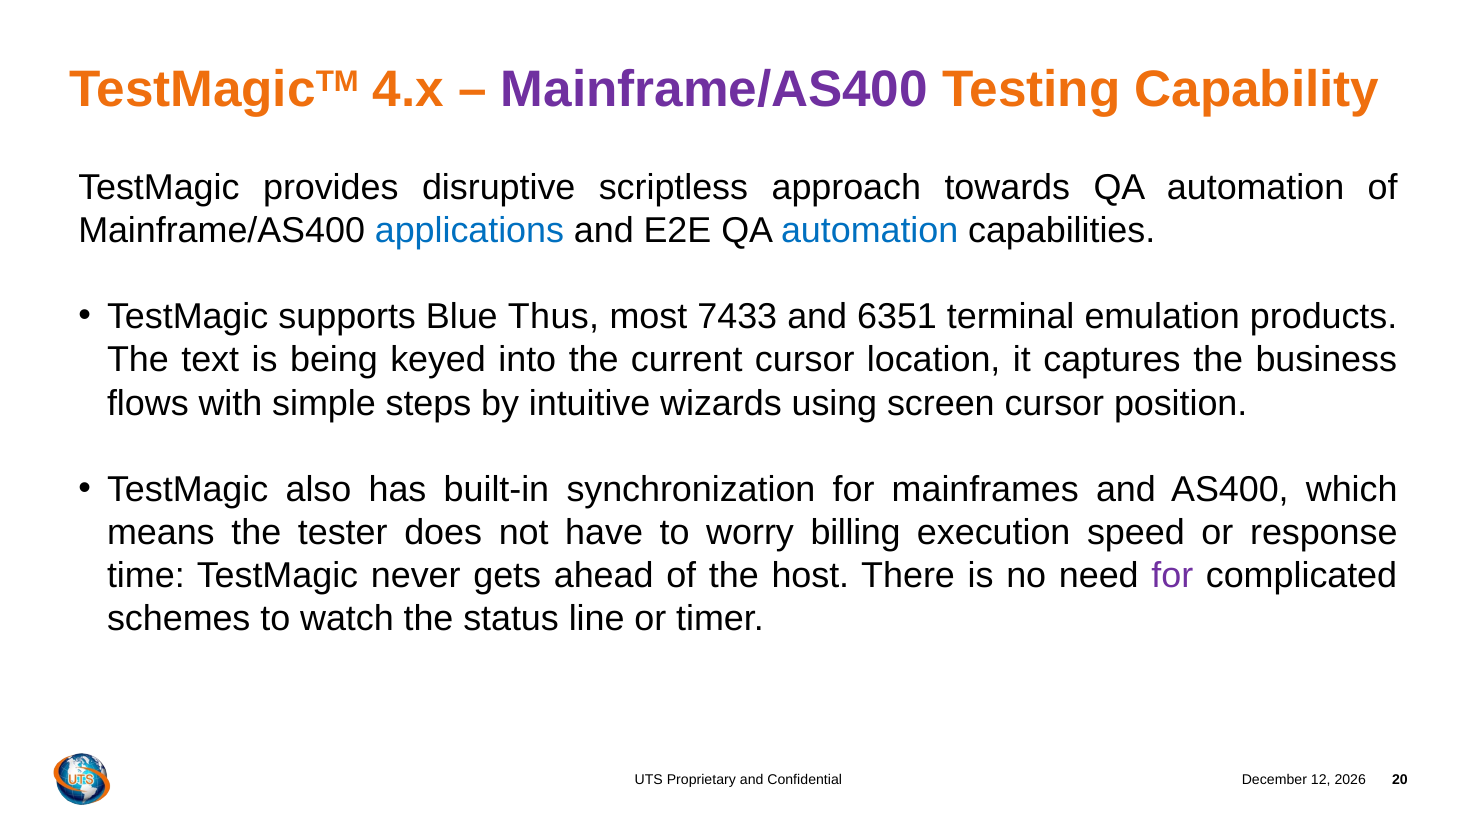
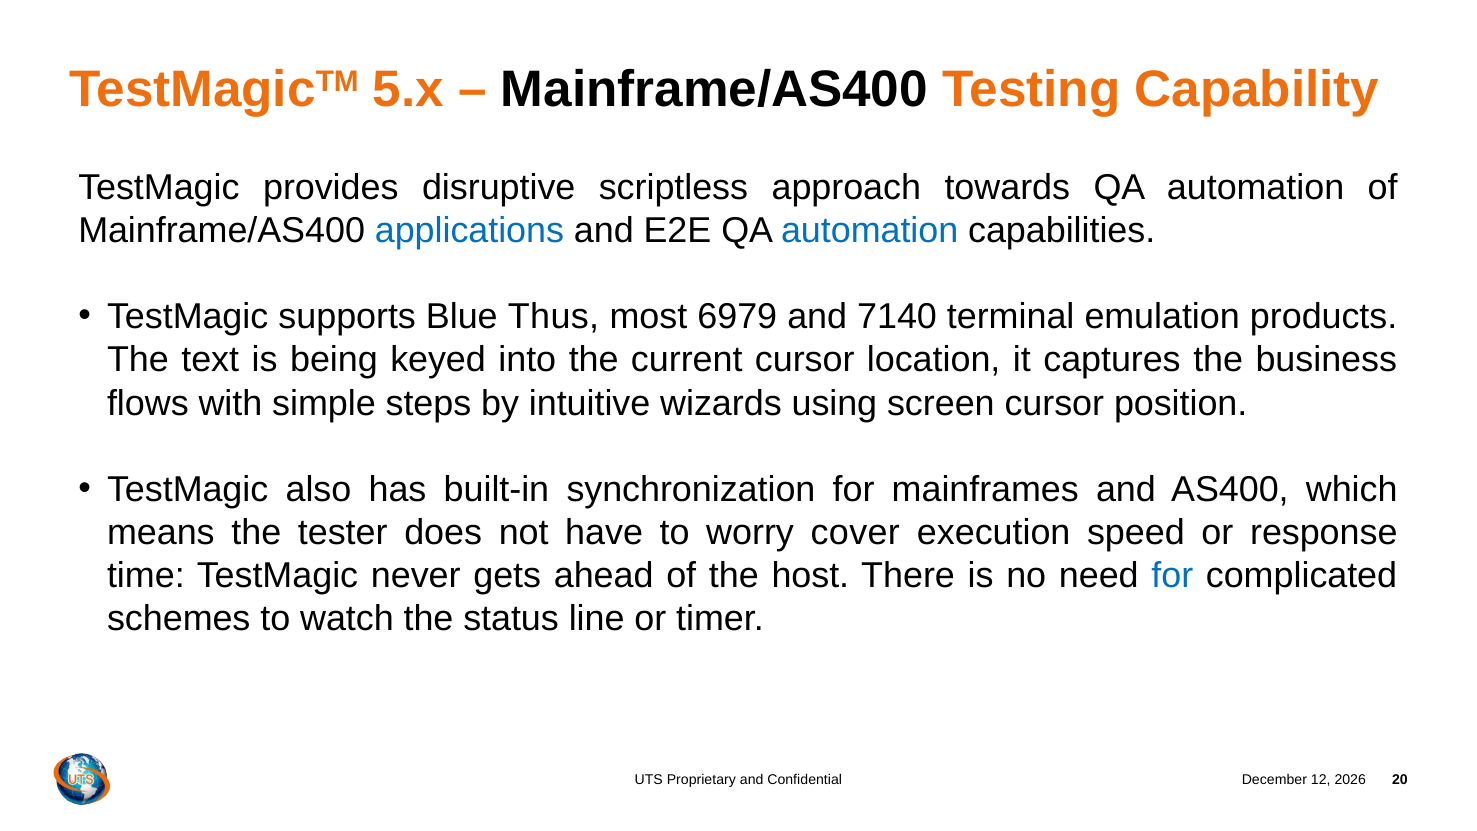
4.x: 4.x -> 5.x (408, 89)
Mainframe/AS400 colour: purple -> black (714, 89)
7433: 7433 -> 6979 (737, 317)
6351: 6351 -> 7140 (897, 317)
billing: billing -> cover (855, 532)
for colour: purple -> blue (1172, 576)
